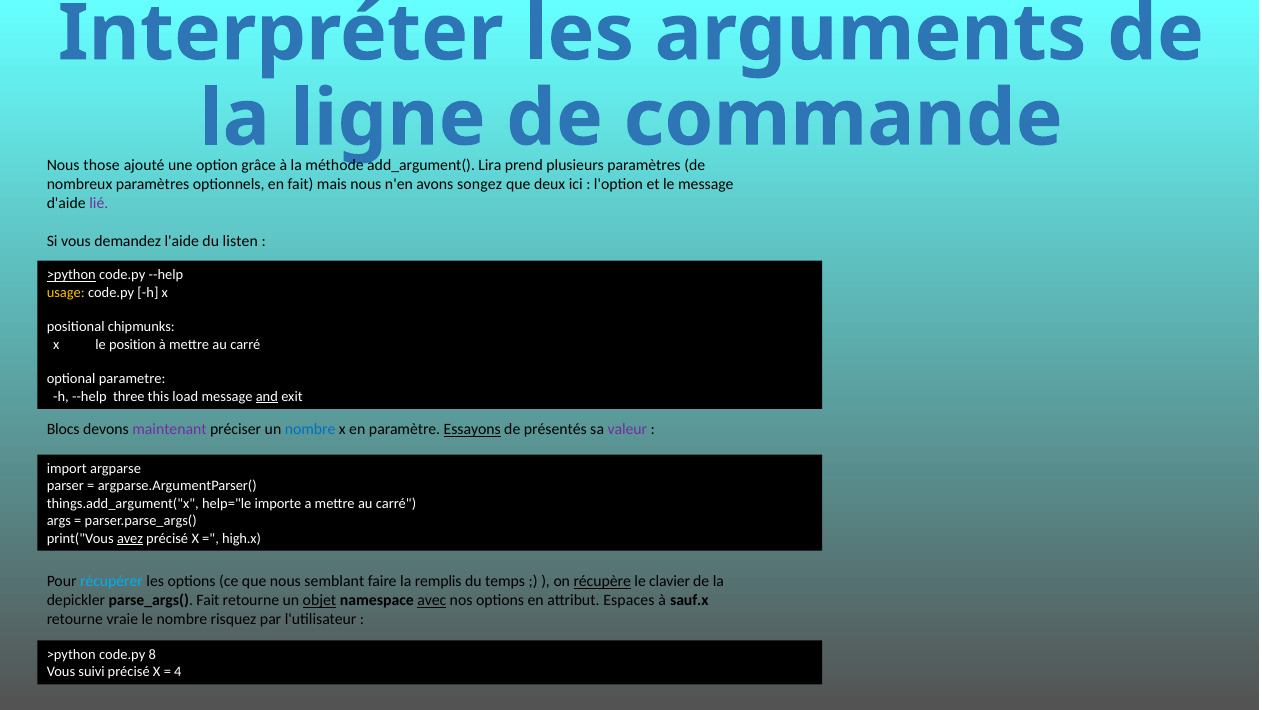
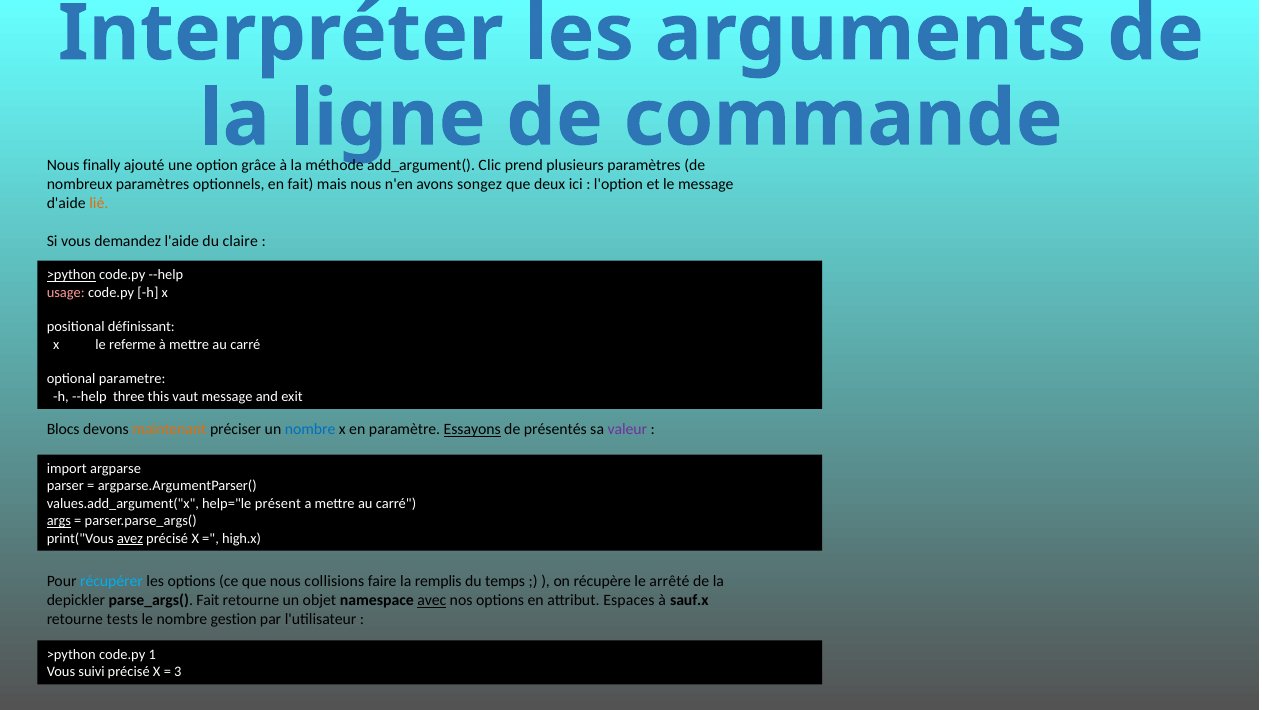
those: those -> finally (102, 165)
Lira: Lira -> Clic (490, 165)
lié colour: purple -> orange (99, 203)
listen: listen -> claire (240, 241)
usage colour: yellow -> pink (66, 292)
chipmunks: chipmunks -> définissant (141, 327)
position: position -> referme (132, 344)
load: load -> vaut (185, 397)
and underline: present -> none (267, 397)
maintenant colour: purple -> orange (169, 429)
things.add_argument("x: things.add_argument("x -> values.add_argument("x (123, 504)
importe: importe -> présent (278, 504)
args underline: none -> present (59, 521)
semblant: semblant -> collisions (334, 581)
récupère underline: present -> none (602, 581)
clavier: clavier -> arrêté (669, 581)
objet underline: present -> none (319, 600)
vraie: vraie -> tests (122, 619)
risquez: risquez -> gestion (234, 619)
8: 8 -> 1 (152, 655)
4: 4 -> 3 (178, 672)
